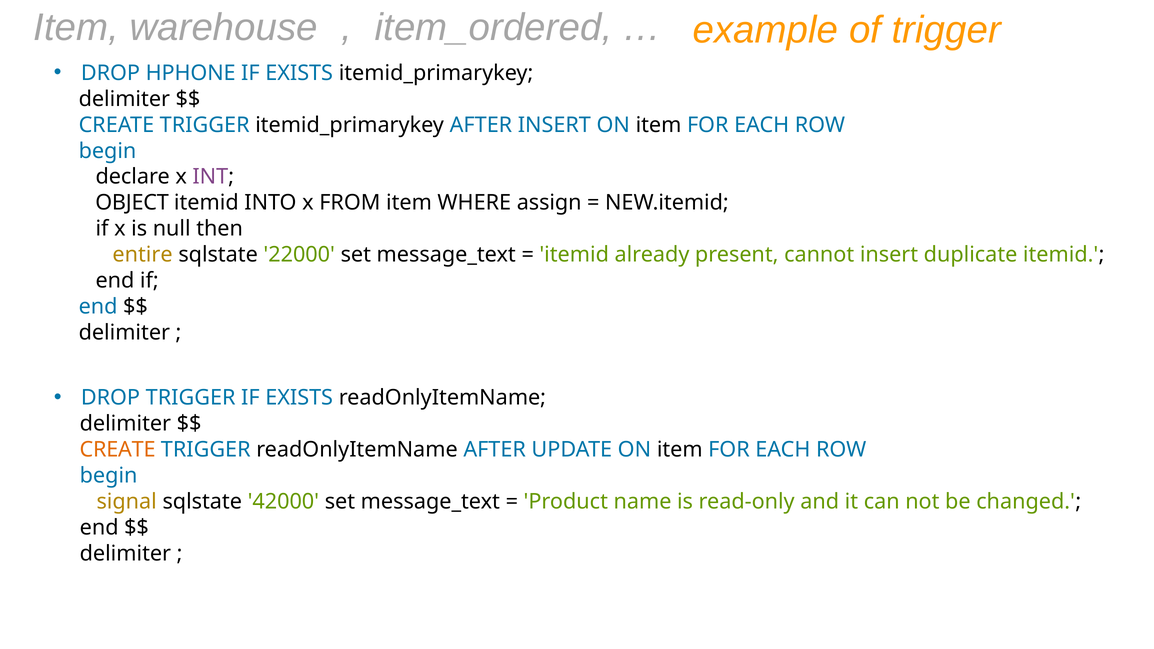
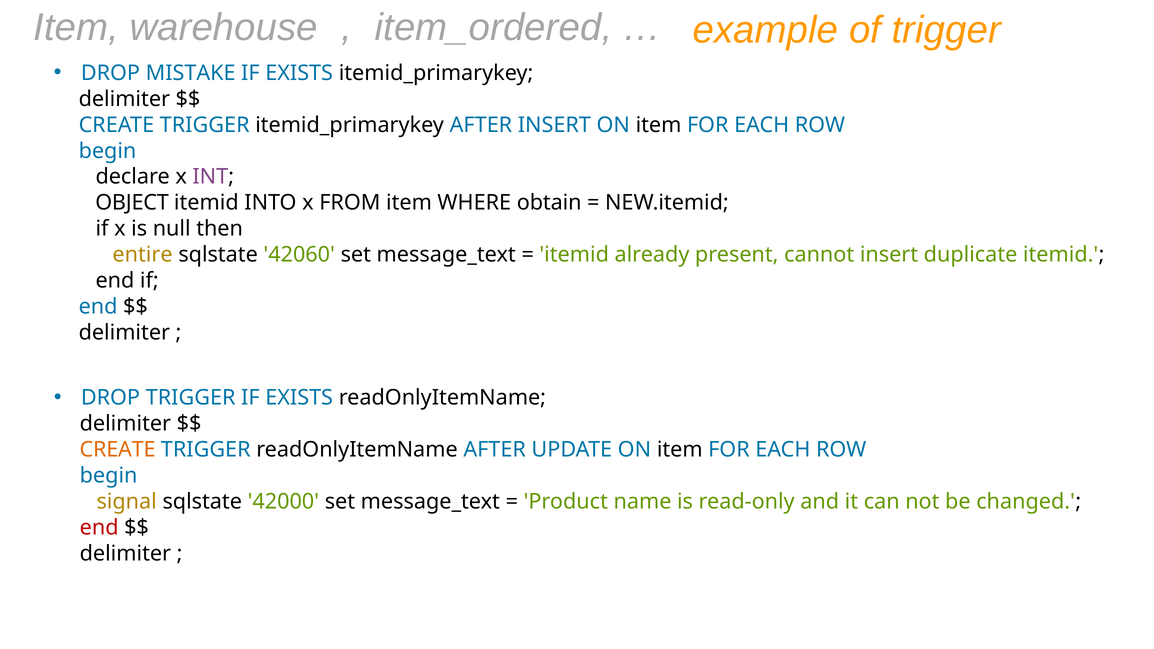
HPHONE: HPHONE -> MISTAKE (191, 73)
assign: assign -> obtain (549, 203)
22000: 22000 -> 42060 (299, 255)
end colour: black -> red (99, 528)
